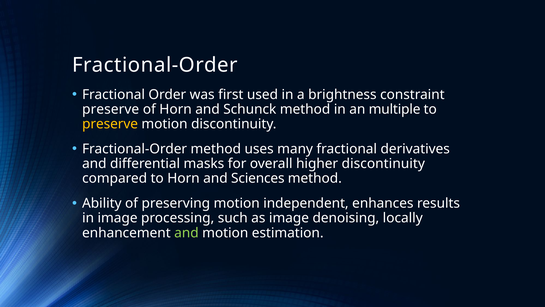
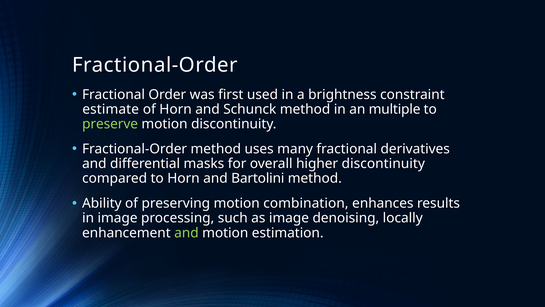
preserve: preserve -> estimate (111, 109)
preserve colour: yellow -> light green (110, 124)
Sciences: Sciences -> Bartolini (258, 178)
independent: independent -> combination (306, 203)
